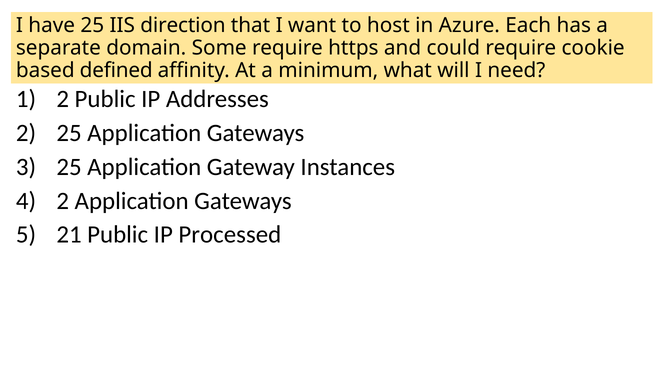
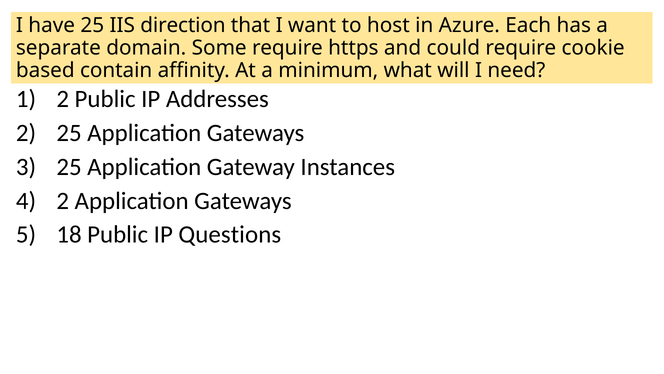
defined: defined -> contain (116, 70)
21: 21 -> 18 (69, 234)
Processed: Processed -> Questions (230, 234)
